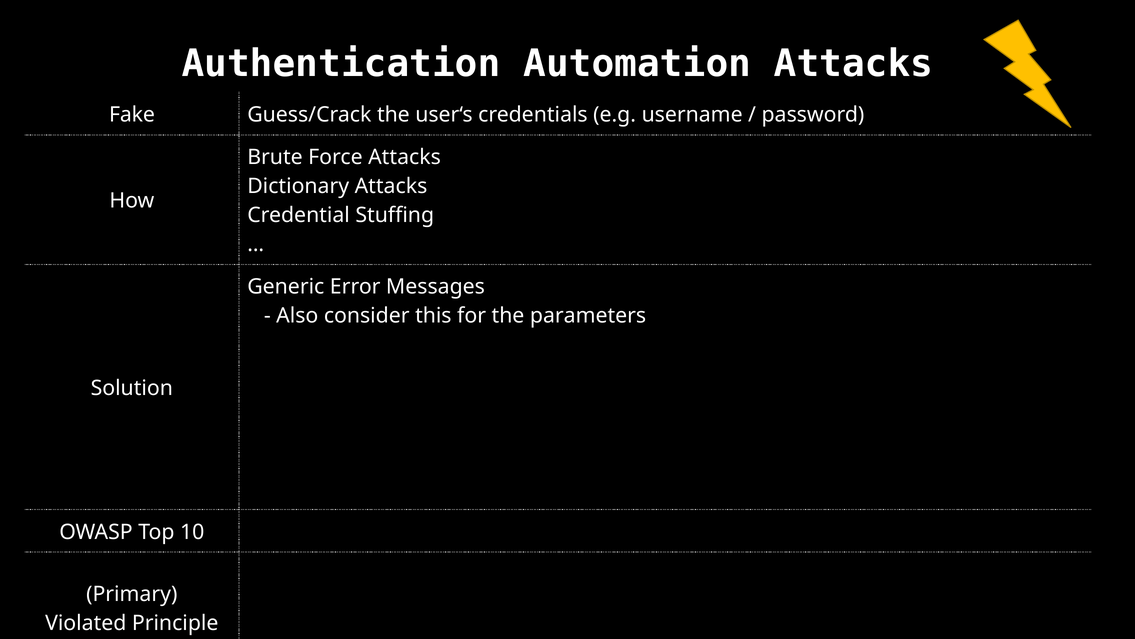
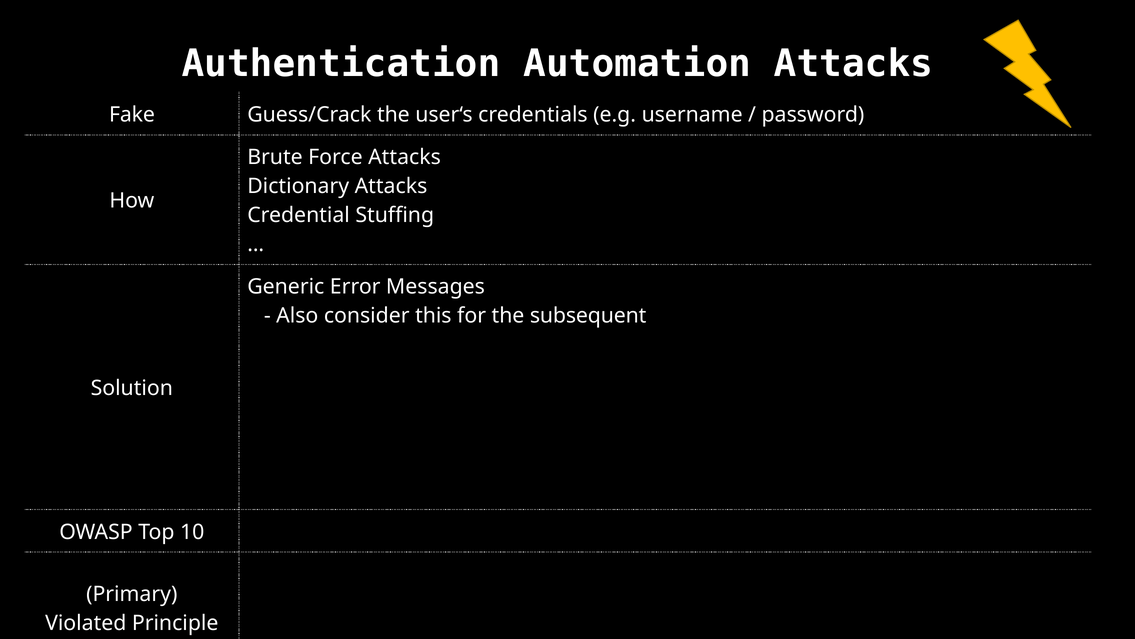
parameters: parameters -> subsequent (588, 316)
